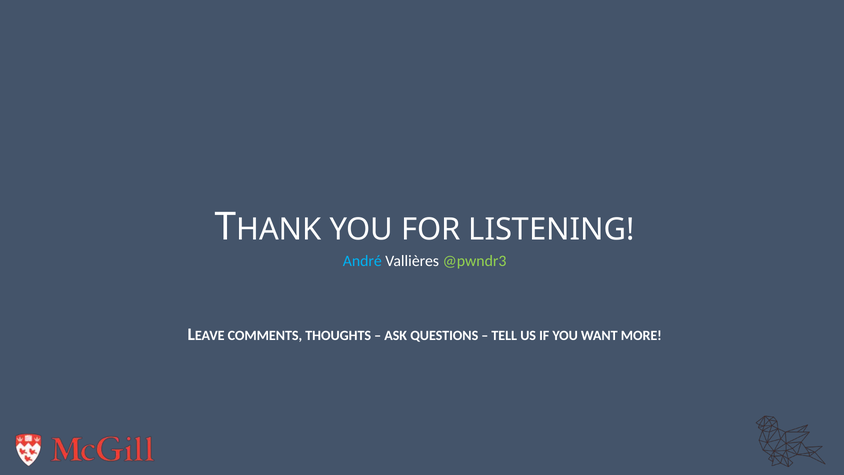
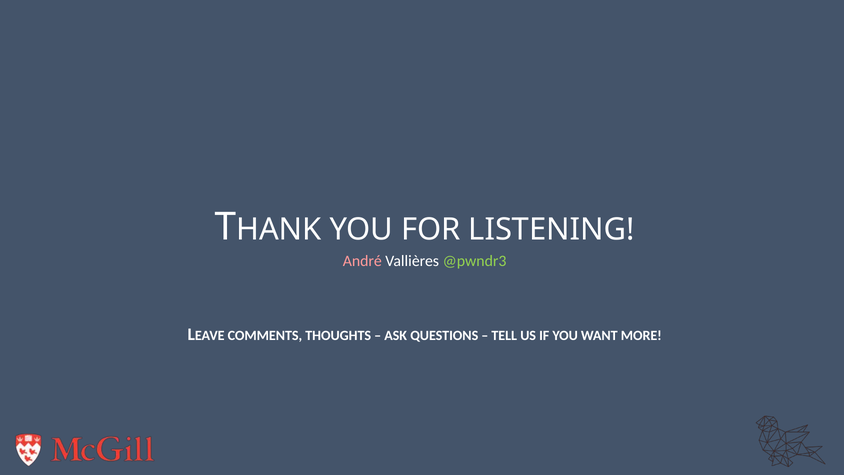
André colour: light blue -> pink (362, 261)
